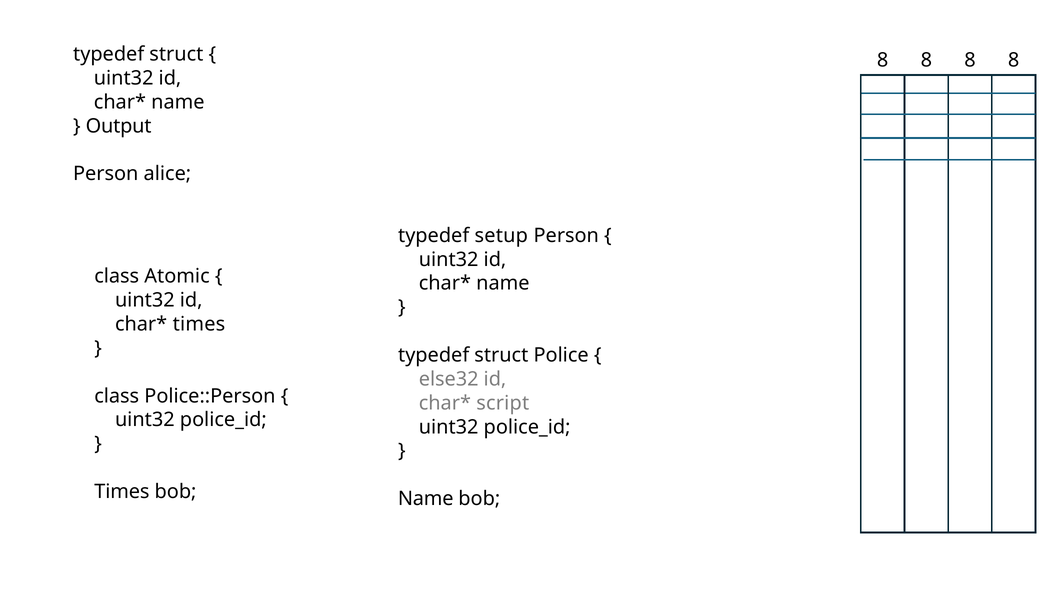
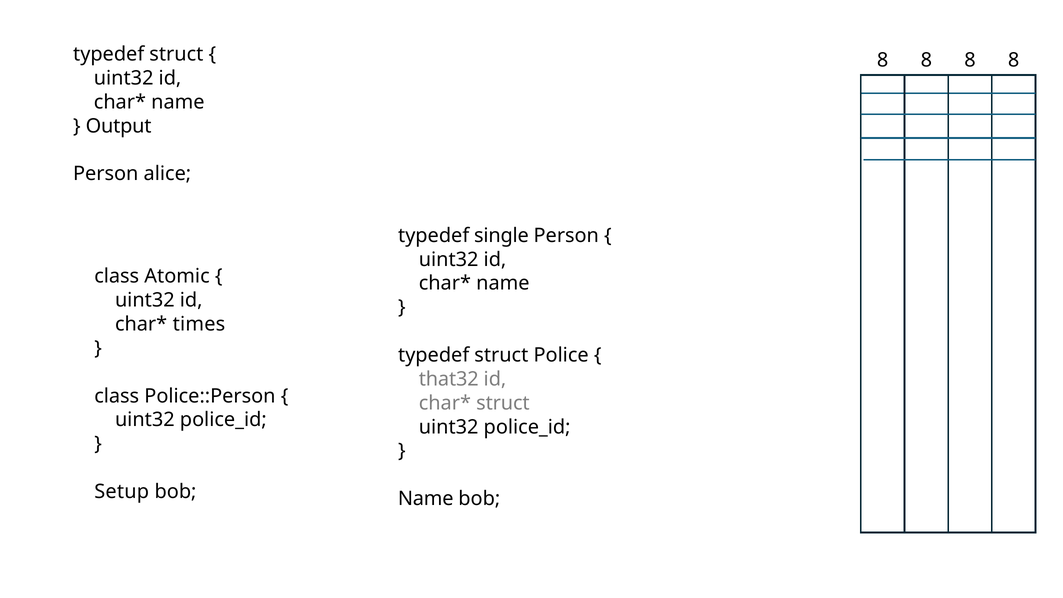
setup: setup -> single (501, 236)
else32: else32 -> that32 (449, 379)
script: script -> struct (503, 403)
Times: Times -> Setup (122, 492)
